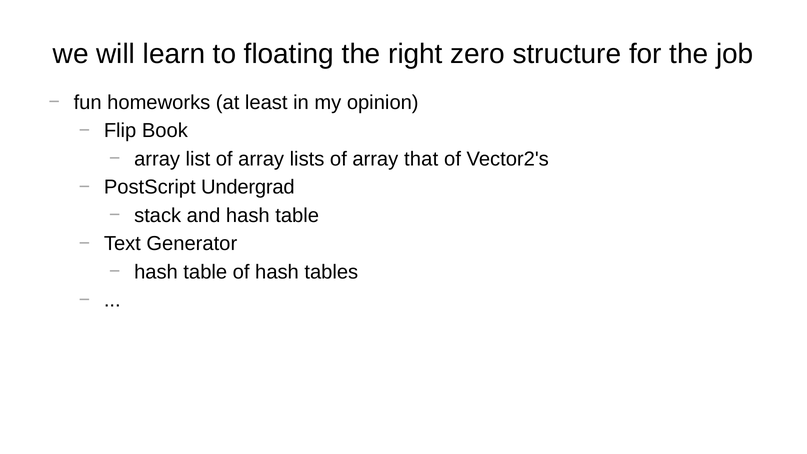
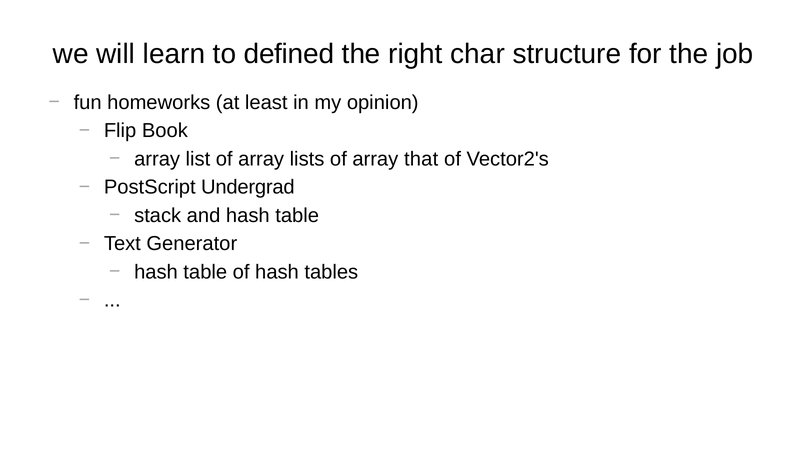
floating: floating -> defined (289, 54)
zero: zero -> char (478, 54)
